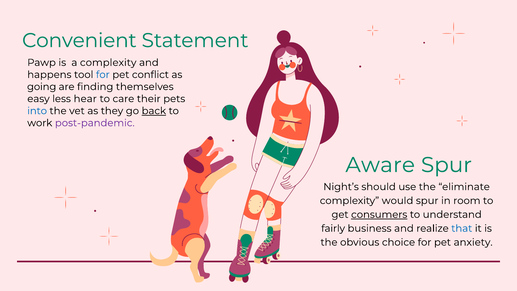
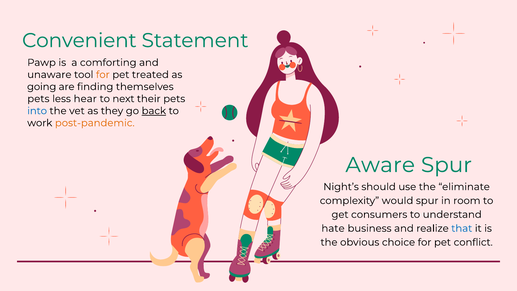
a complexity: complexity -> comforting (108, 63)
happens: happens -> unaware (49, 75)
for colour: blue -> orange (103, 75)
conflict: conflict -> treated (150, 75)
easy: easy -> pets (38, 99)
care: care -> next (123, 99)
post-pandemic colour: purple -> orange (95, 123)
consumers underline: present -> none (379, 214)
fairly: fairly -> hate (333, 228)
anxiety: anxiety -> conflict (473, 242)
